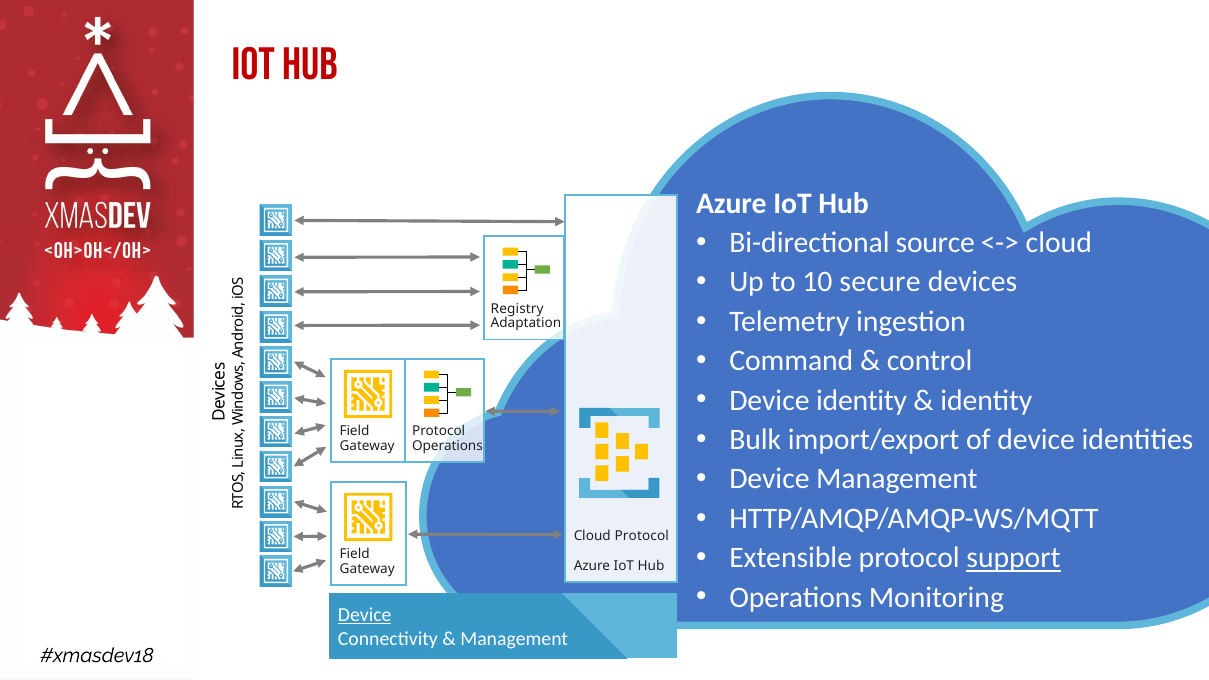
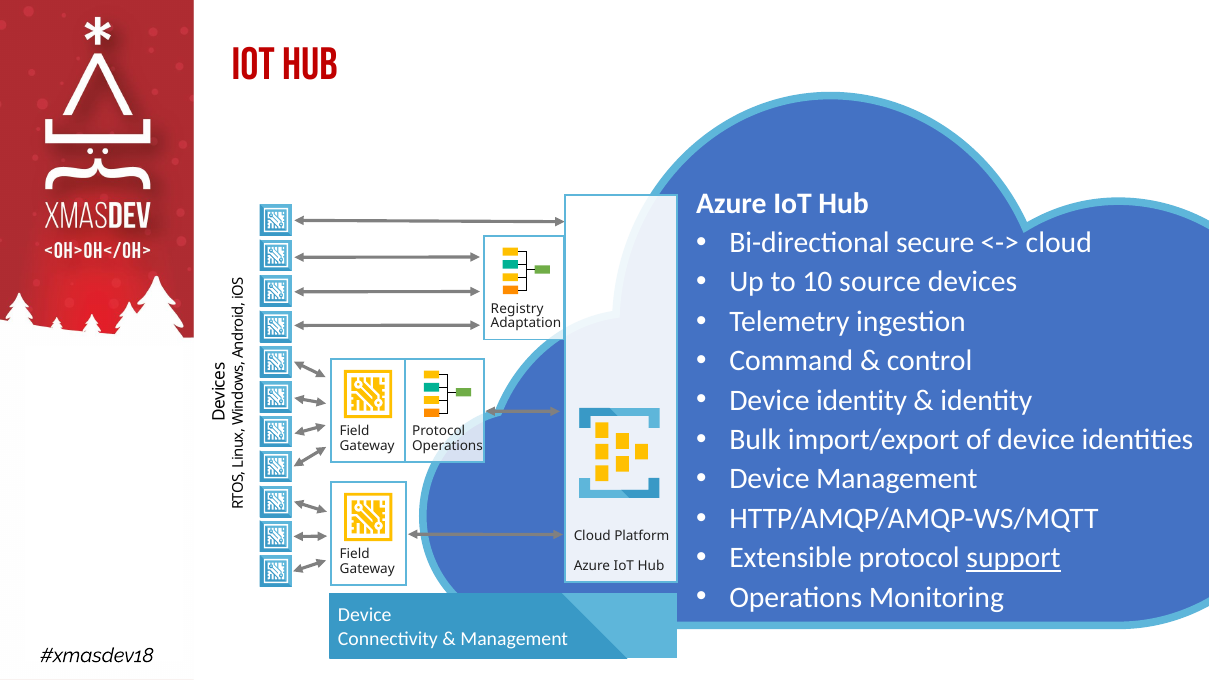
source: source -> secure (935, 243)
secure: secure -> source (880, 282)
Cloud Protocol: Protocol -> Platform (642, 536)
Device underline: present -> none (365, 615)
